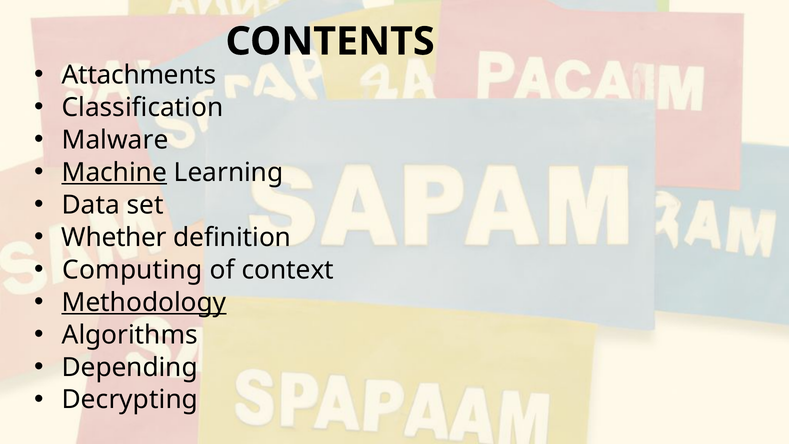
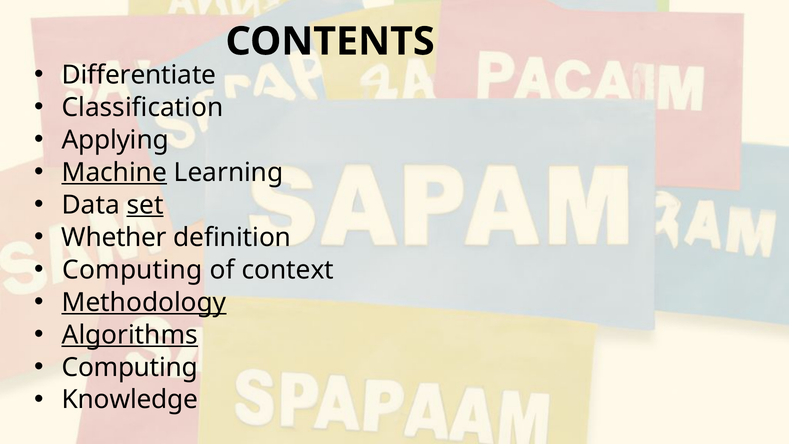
Attachments: Attachments -> Differentiate (139, 75)
Malware: Malware -> Applying (115, 140)
set underline: none -> present (145, 205)
Algorithms underline: none -> present (130, 335)
Depending: Depending -> Computing (130, 367)
Decrypting: Decrypting -> Knowledge (130, 400)
